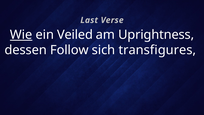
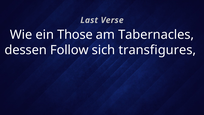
Wie underline: present -> none (21, 35)
Veiled: Veiled -> Those (75, 35)
Uprightness: Uprightness -> Tabernacles (156, 35)
